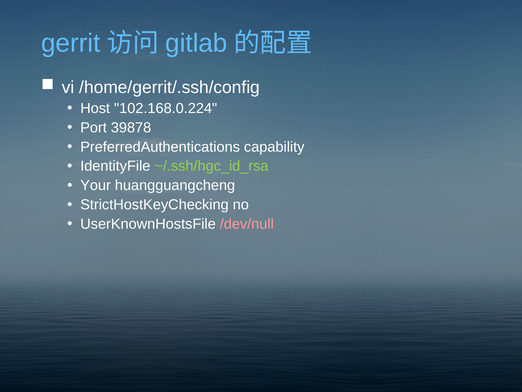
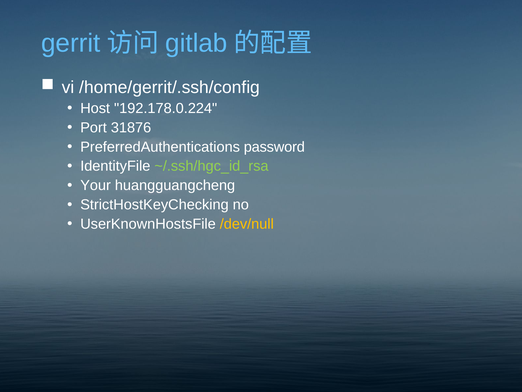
102.168.0.224: 102.168.0.224 -> 192.178.0.224 (166, 108)
39878: 39878 -> 31876 (131, 127)
capability: capability -> password (274, 147)
/dev/null colour: pink -> yellow (247, 224)
